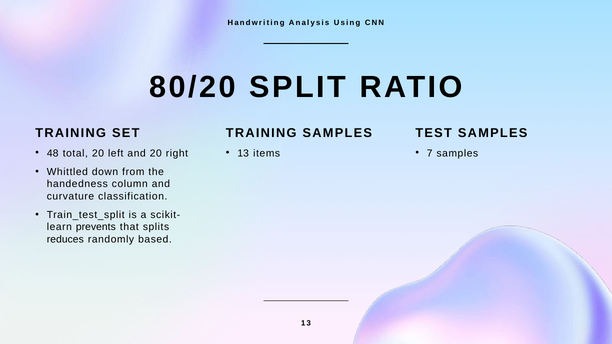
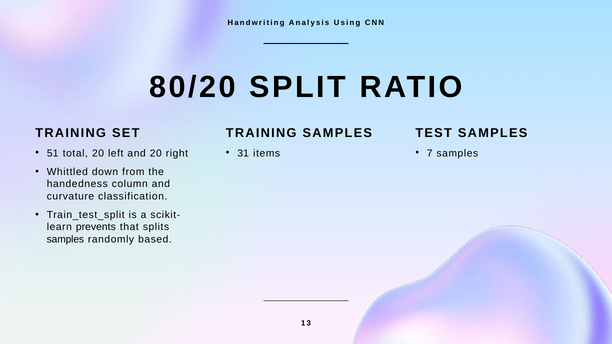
48: 48 -> 51 (53, 153)
13: 13 -> 31 (243, 153)
reduces: reduces -> samples (65, 239)
